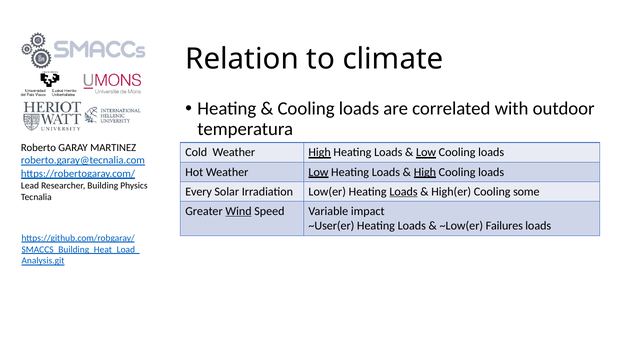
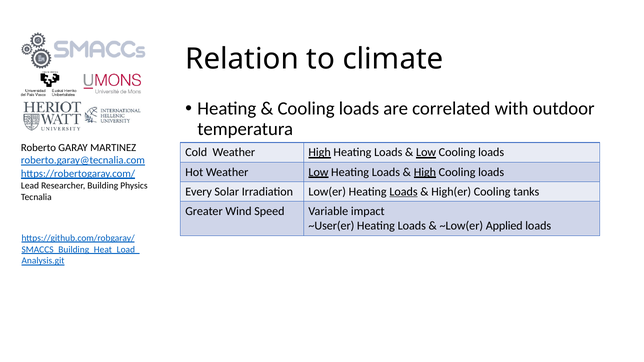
some: some -> tanks (526, 192)
Wind underline: present -> none (239, 211)
Failures: Failures -> Applied (504, 226)
